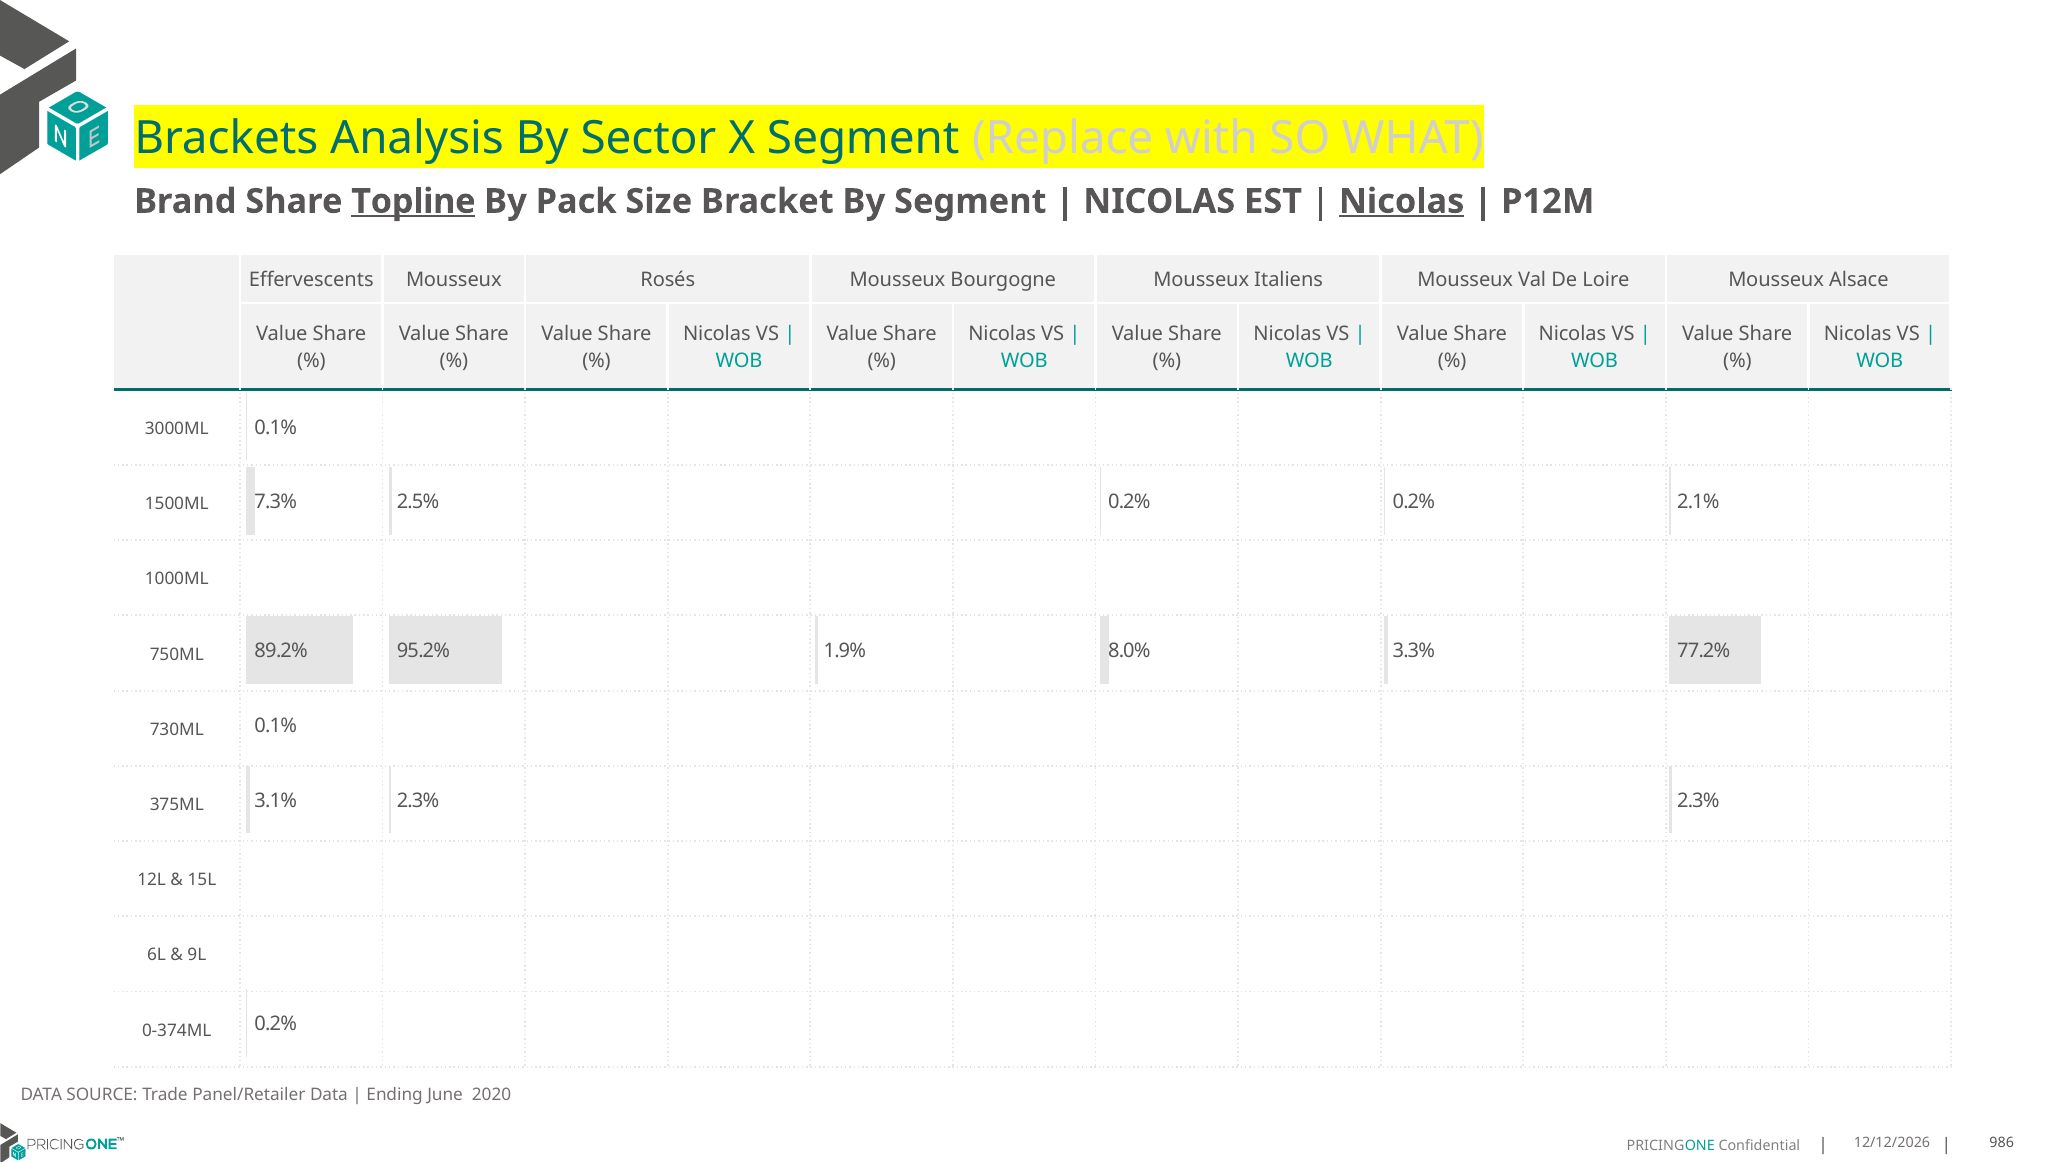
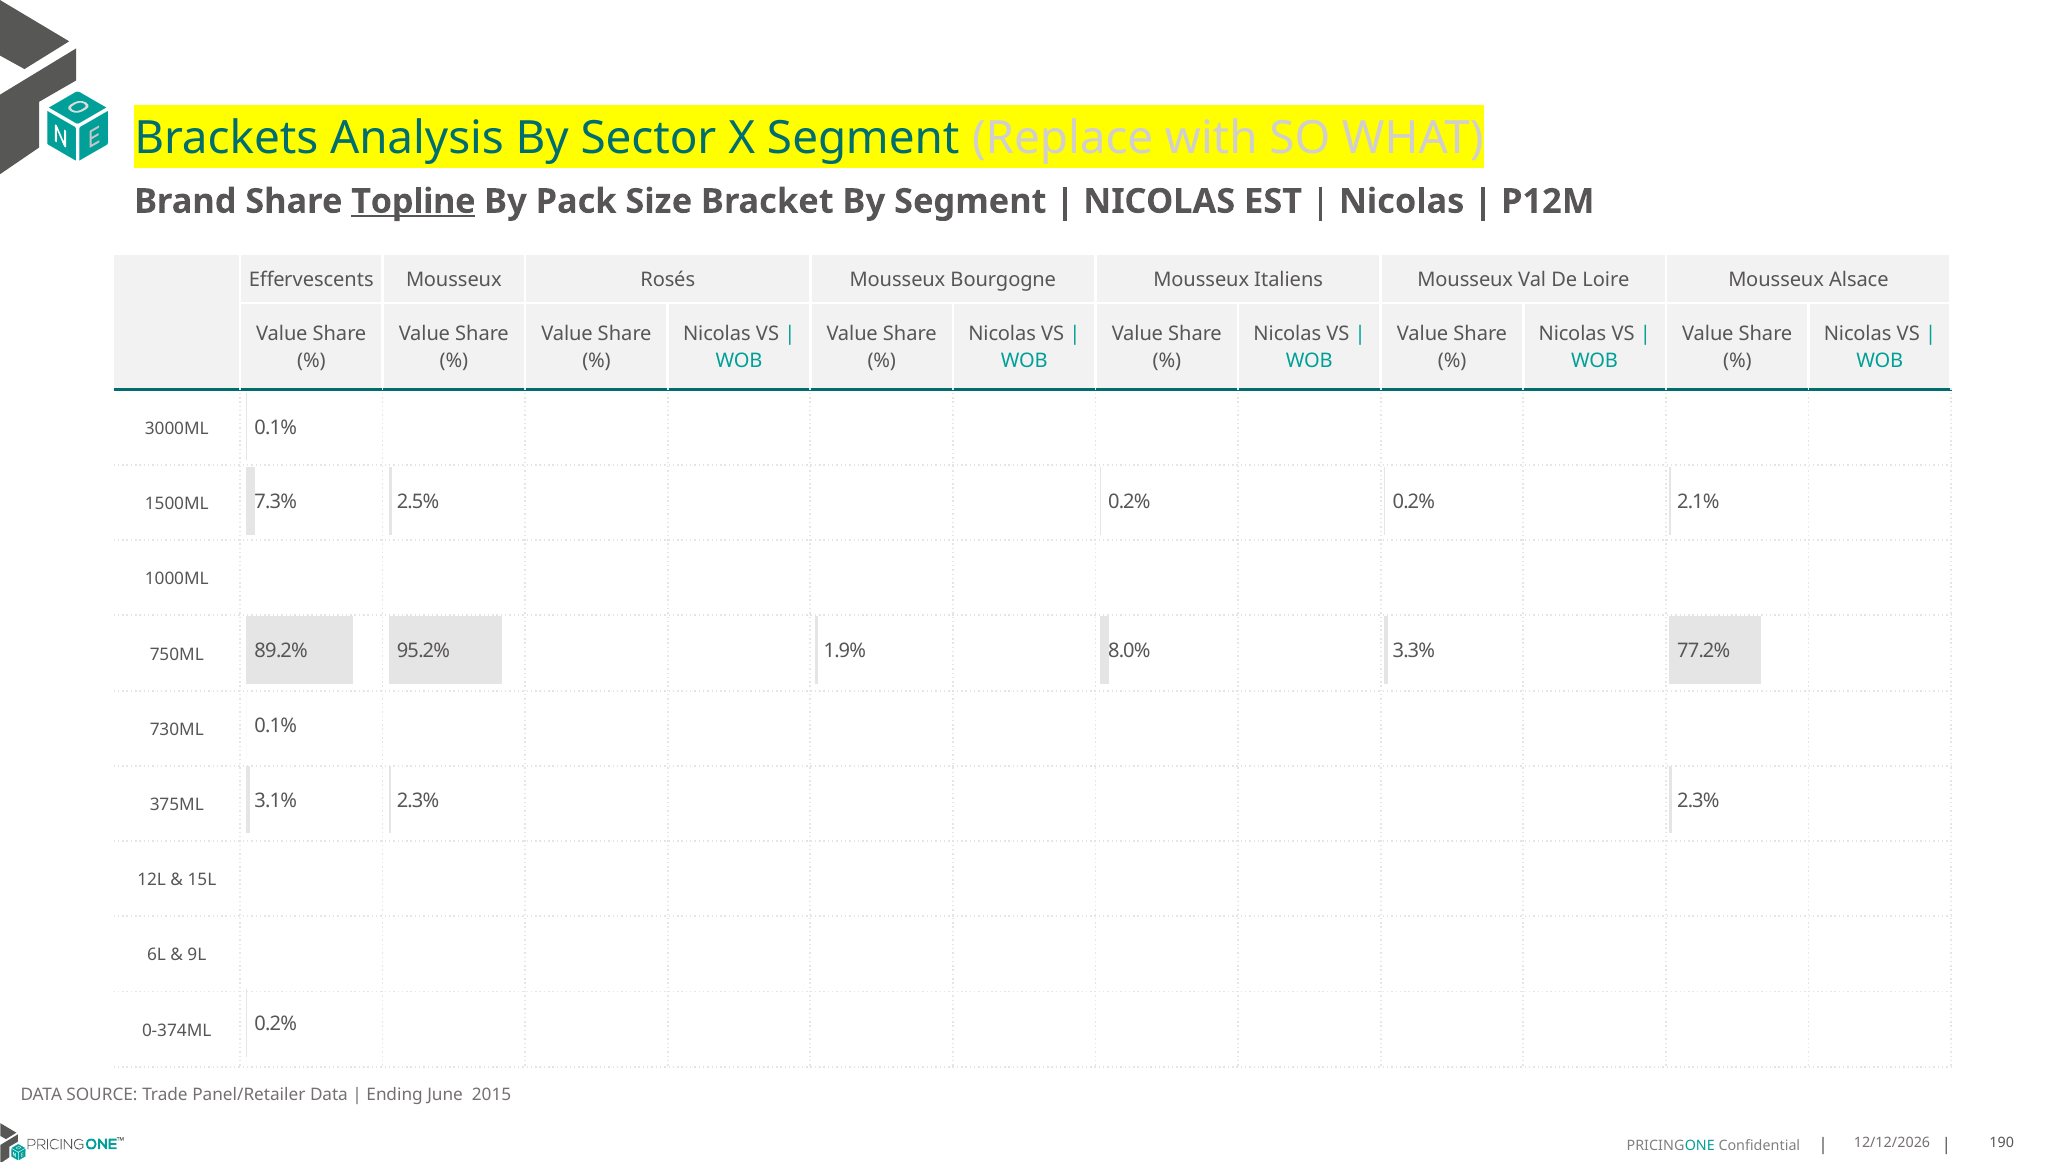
Nicolas underline: present -> none (1402, 201)
2020: 2020 -> 2015 (492, 1094)
986: 986 -> 190 (2002, 1142)
